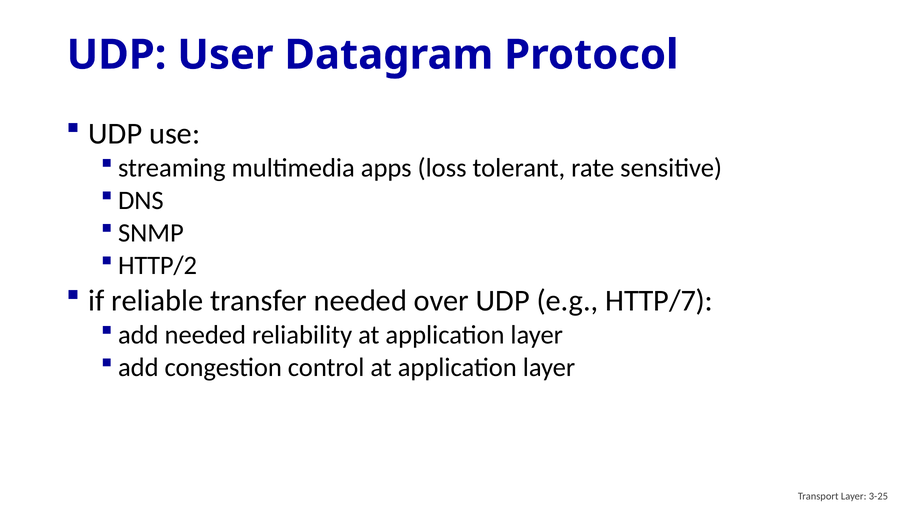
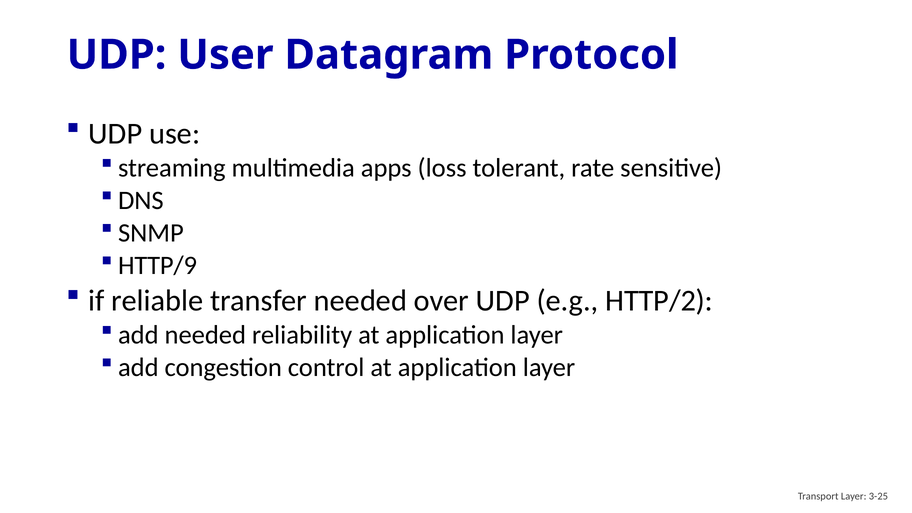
HTTP/2: HTTP/2 -> HTTP/9 (158, 265)
HTTP/7: HTTP/7 -> HTTP/2 (659, 301)
